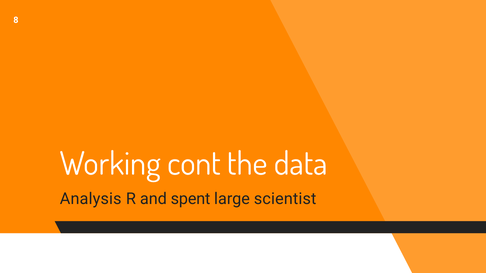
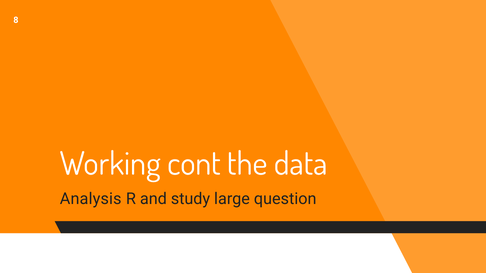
spent: spent -> study (190, 199)
scientist: scientist -> question (285, 199)
